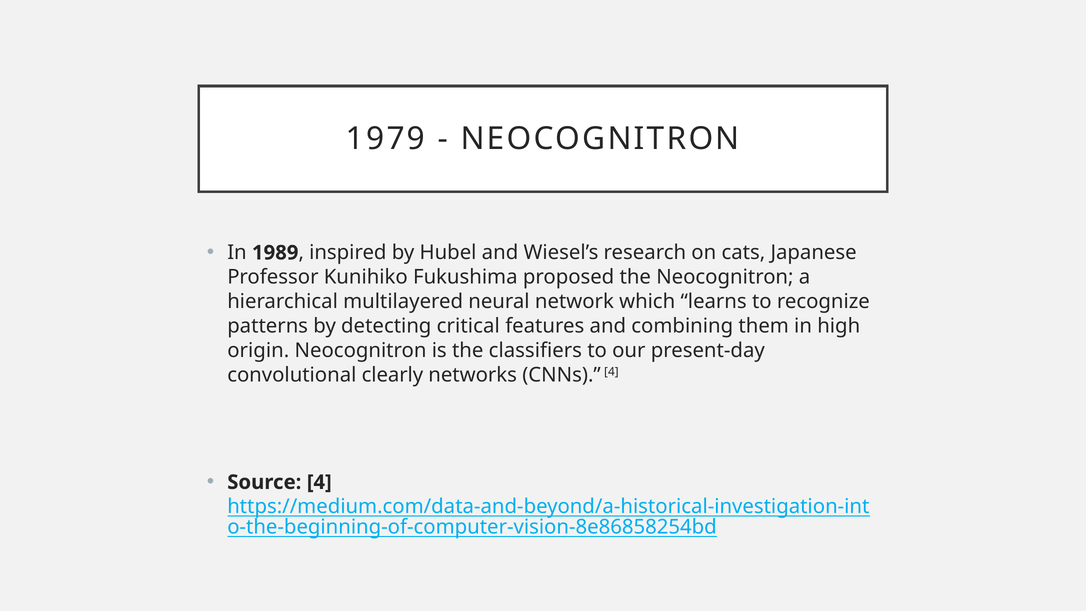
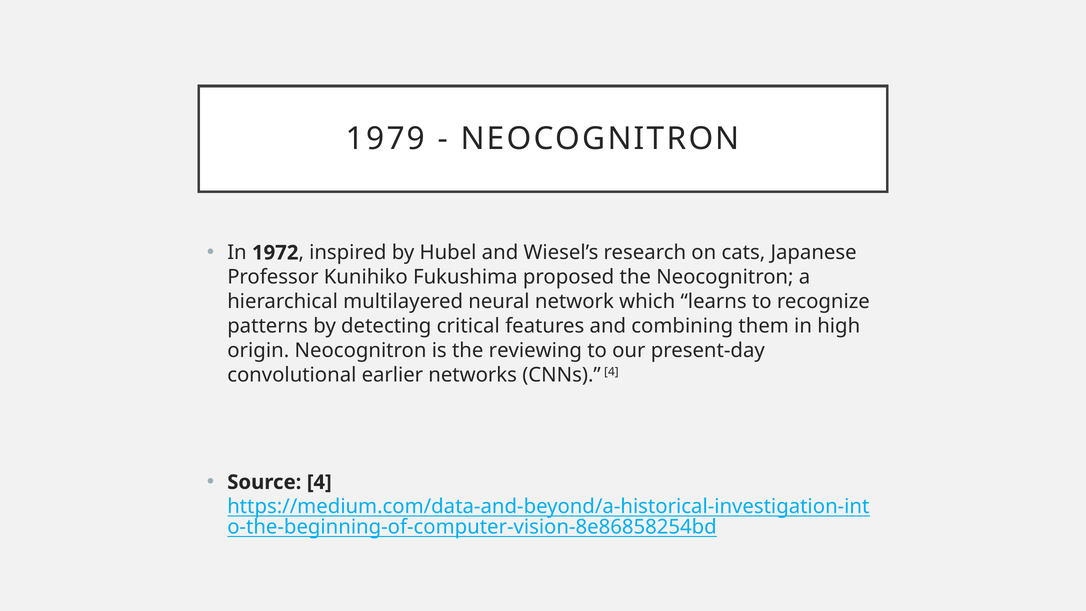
1989: 1989 -> 1972 (275, 253)
classifiers: classifiers -> reviewing (535, 350)
clearly: clearly -> earlier (392, 375)
